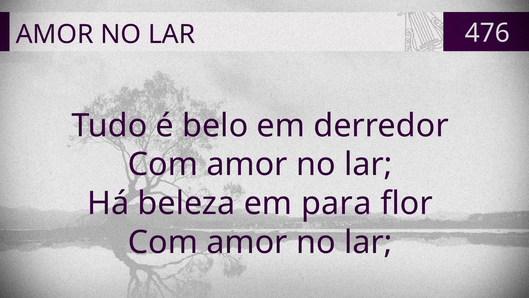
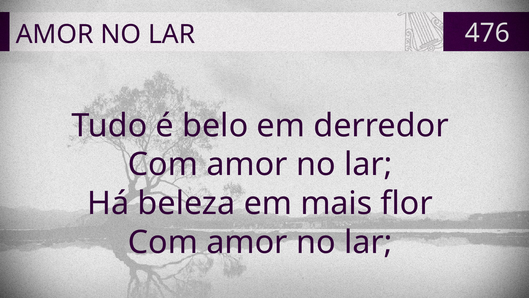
para: para -> mais (336, 203)
